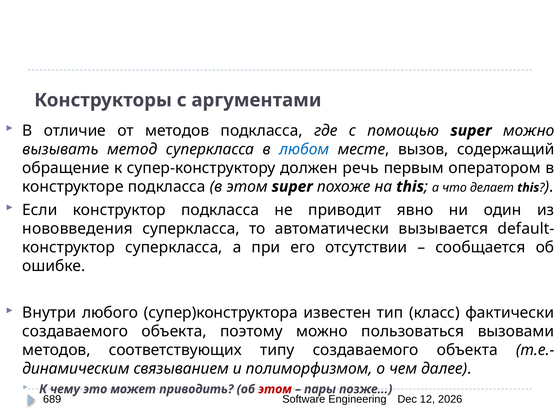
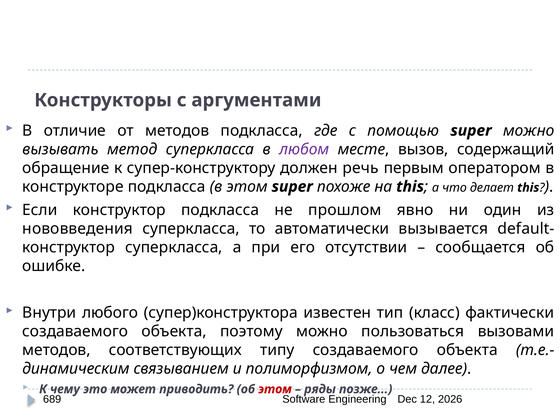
любом colour: blue -> purple (304, 149)
приводит: приводит -> прошлом (345, 210)
пары: пары -> ряды (320, 389)
